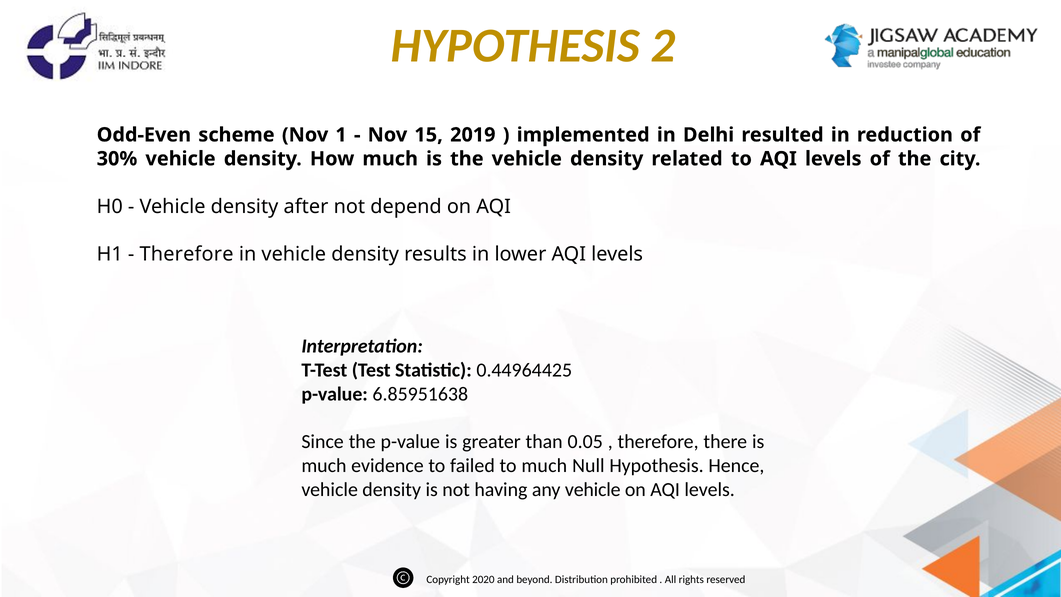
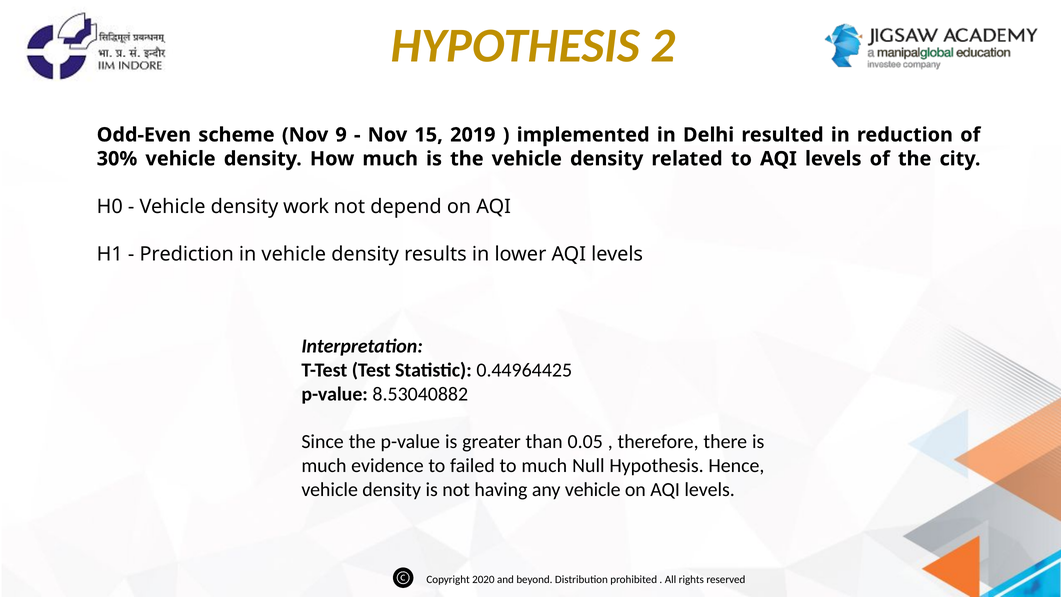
1: 1 -> 9 (341, 135)
after: after -> work (306, 206)
Therefore: Therefore -> Prediction (187, 254)
6.85951638: 6.85951638 -> 8.53040882 (420, 394)
